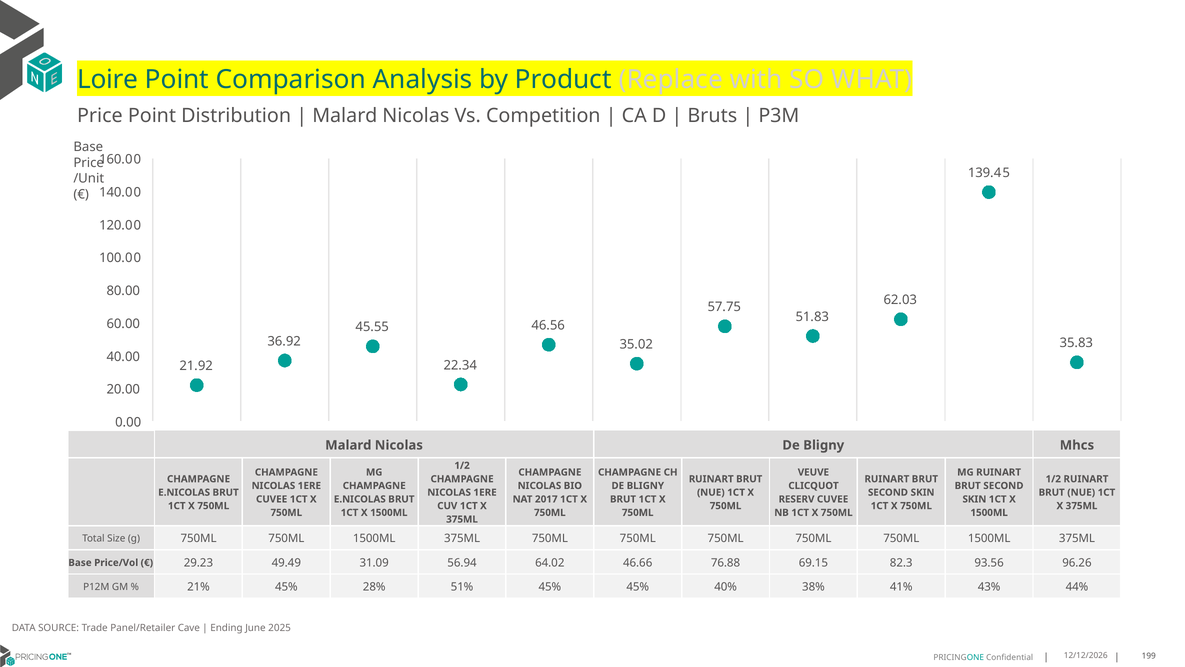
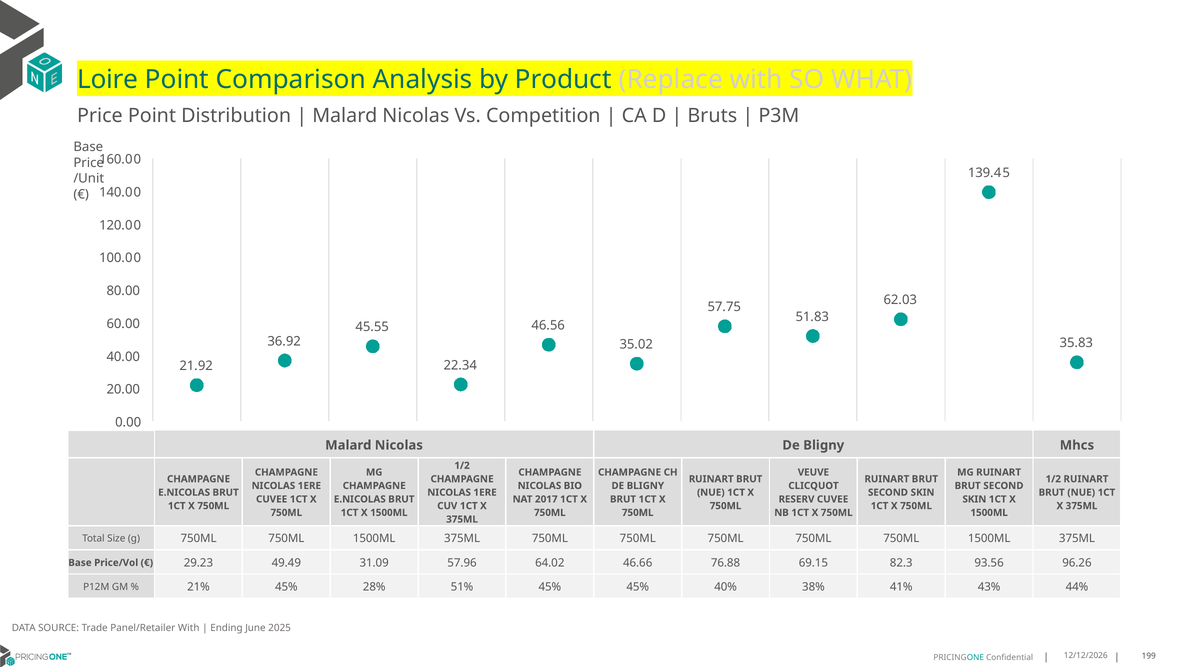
56.94: 56.94 -> 57.96 (462, 563)
Panel/Retailer Cave: Cave -> With (189, 628)
